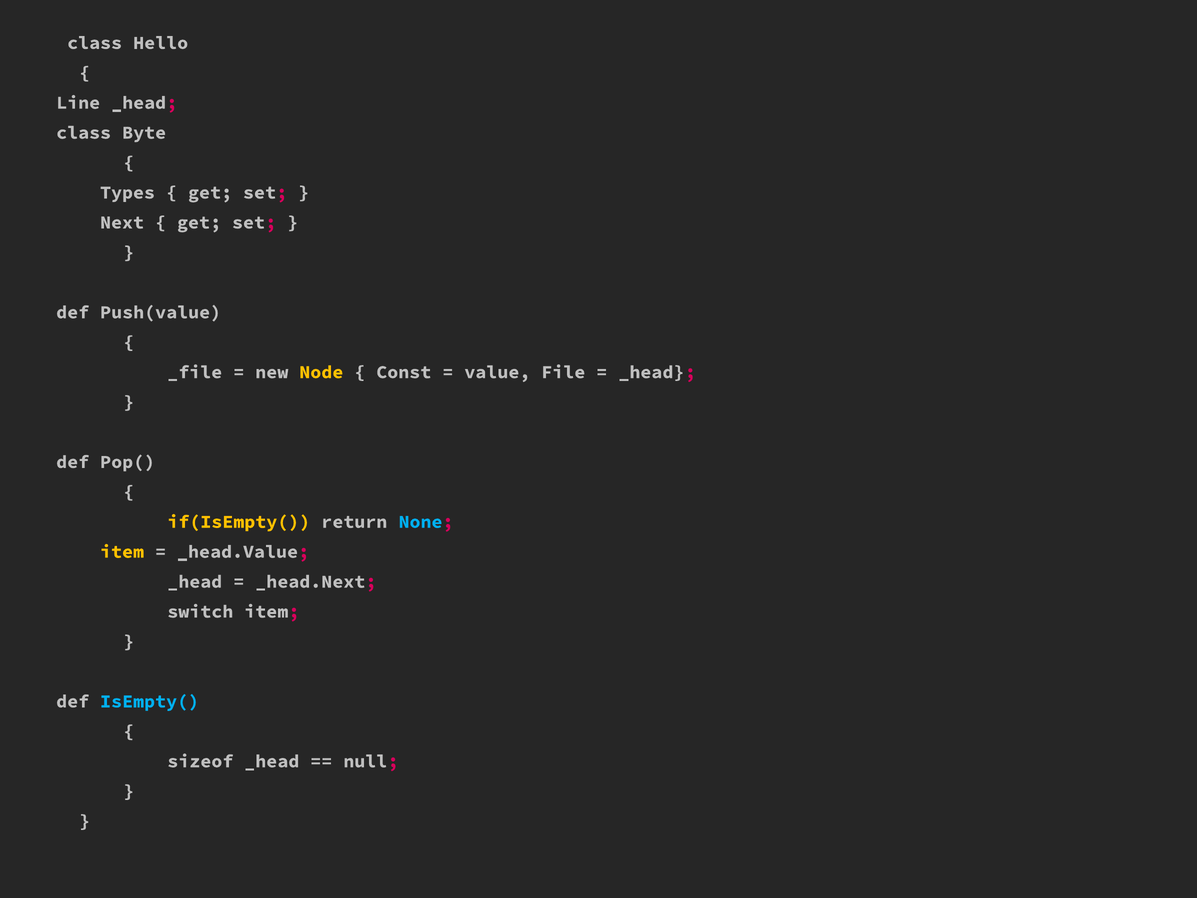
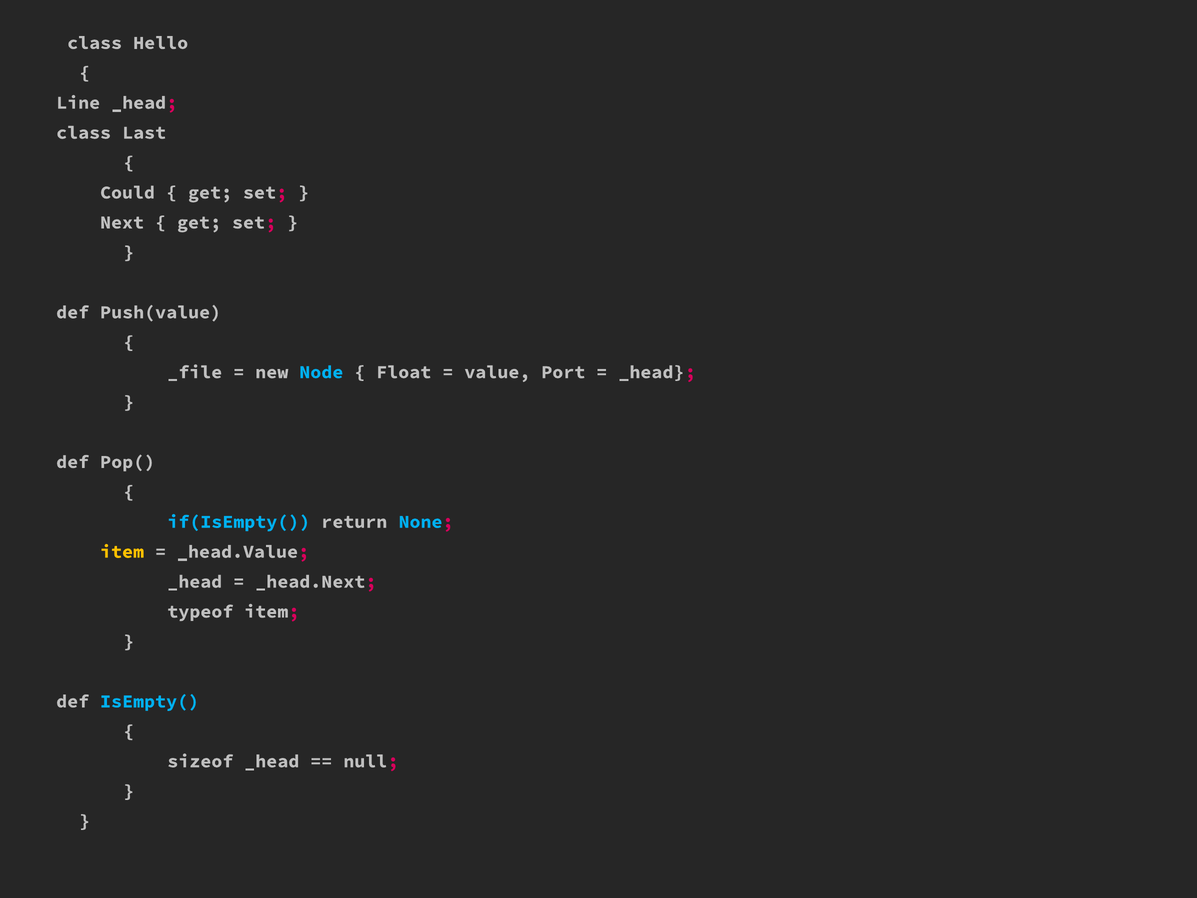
Byte: Byte -> Last (144, 133)
Types: Types -> Could (128, 192)
Node colour: yellow -> light blue (321, 372)
Const: Const -> Float (404, 372)
File: File -> Port (563, 372)
if(IsEmpty( colour: yellow -> light blue (239, 522)
switch: switch -> typeof (200, 611)
